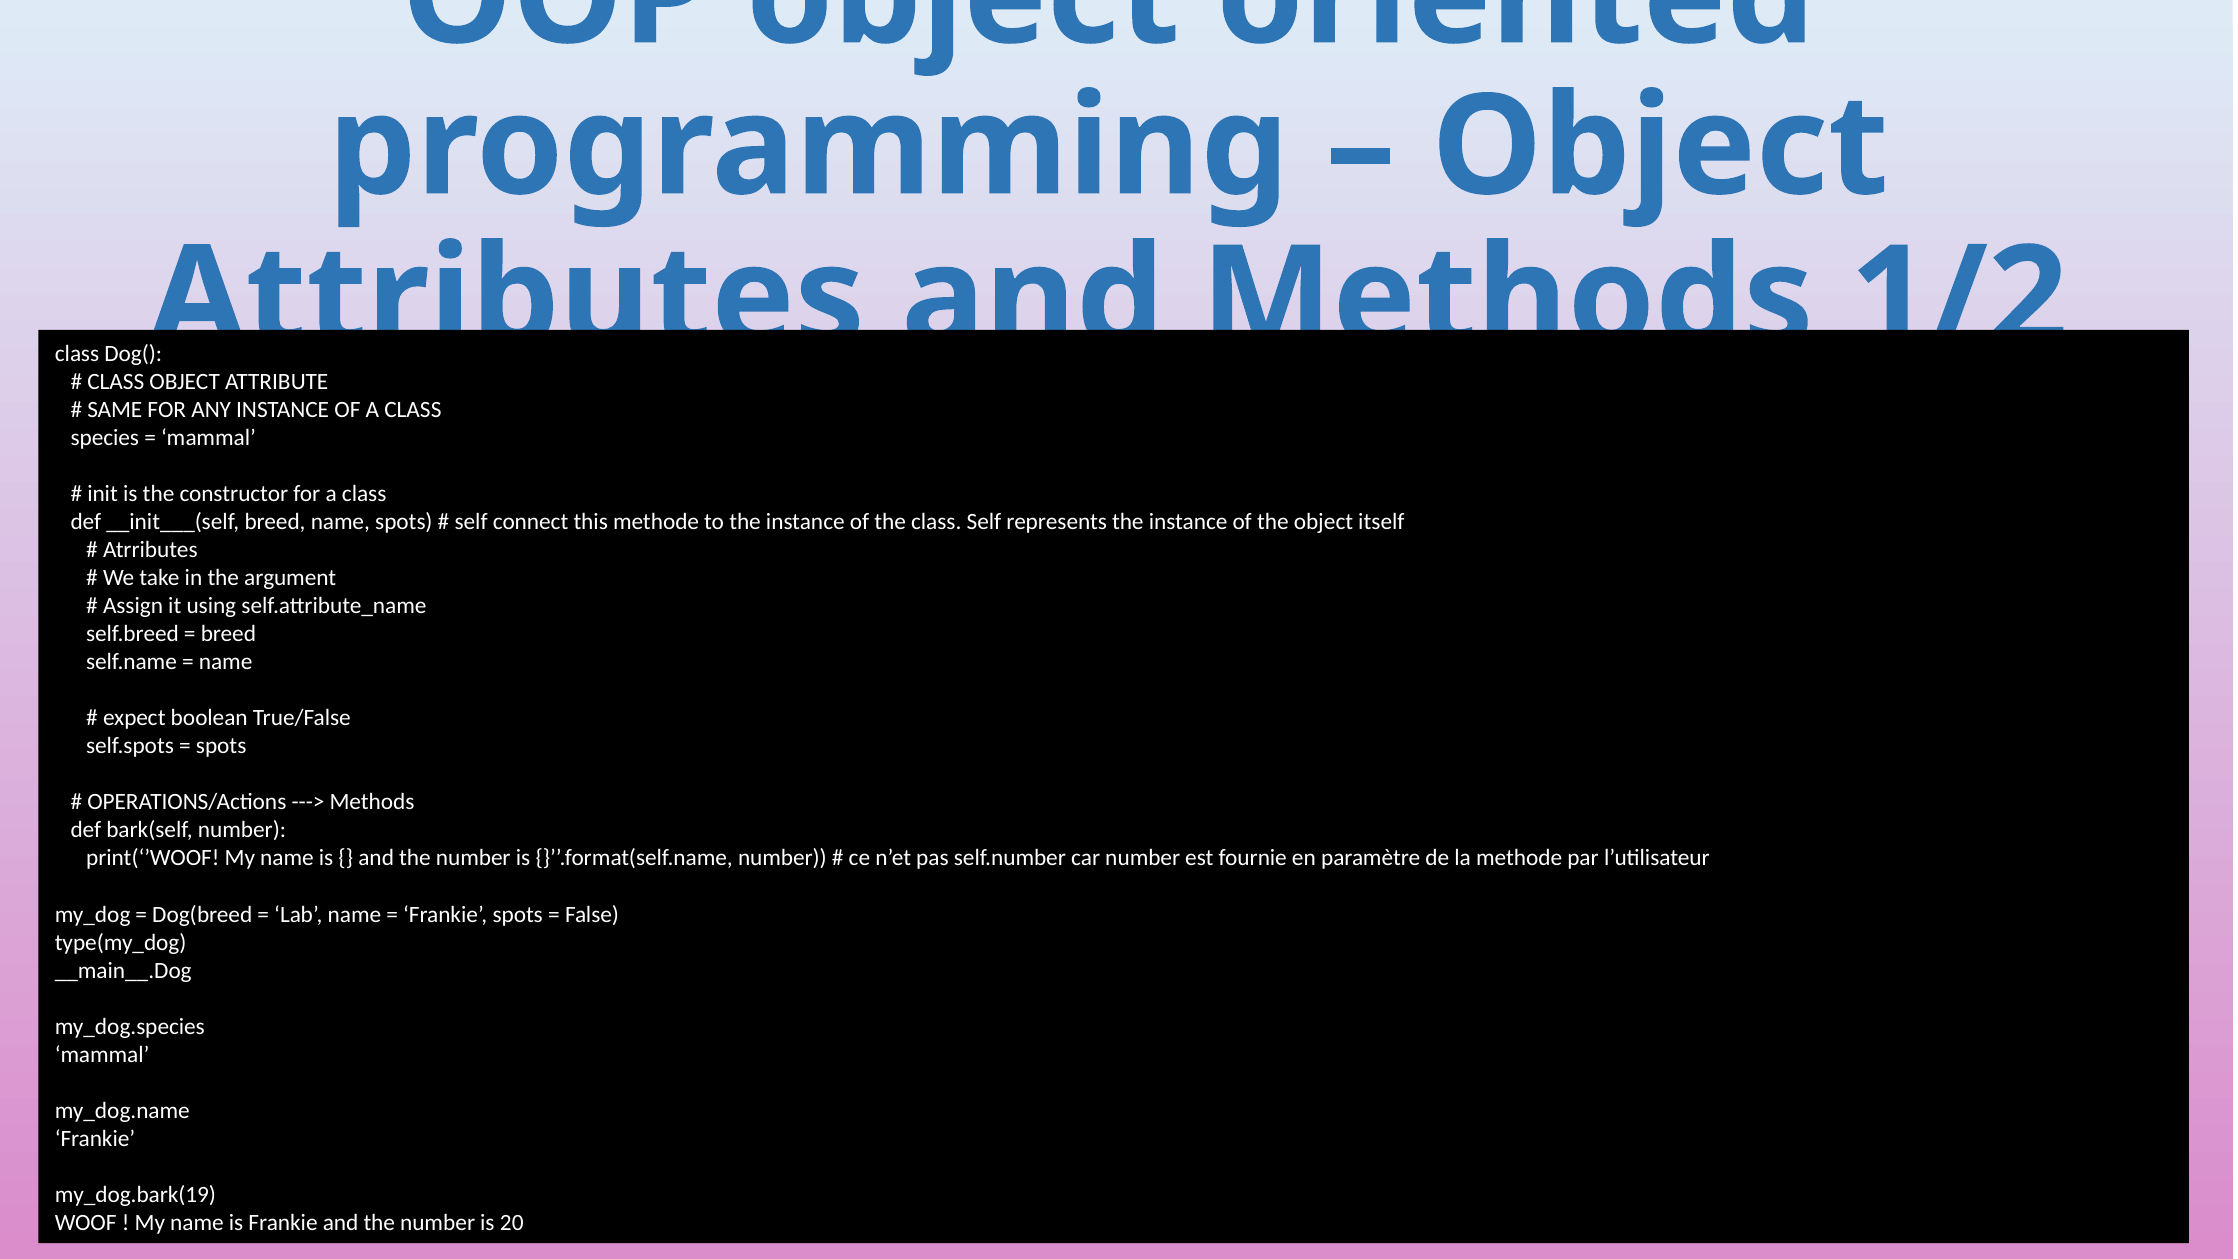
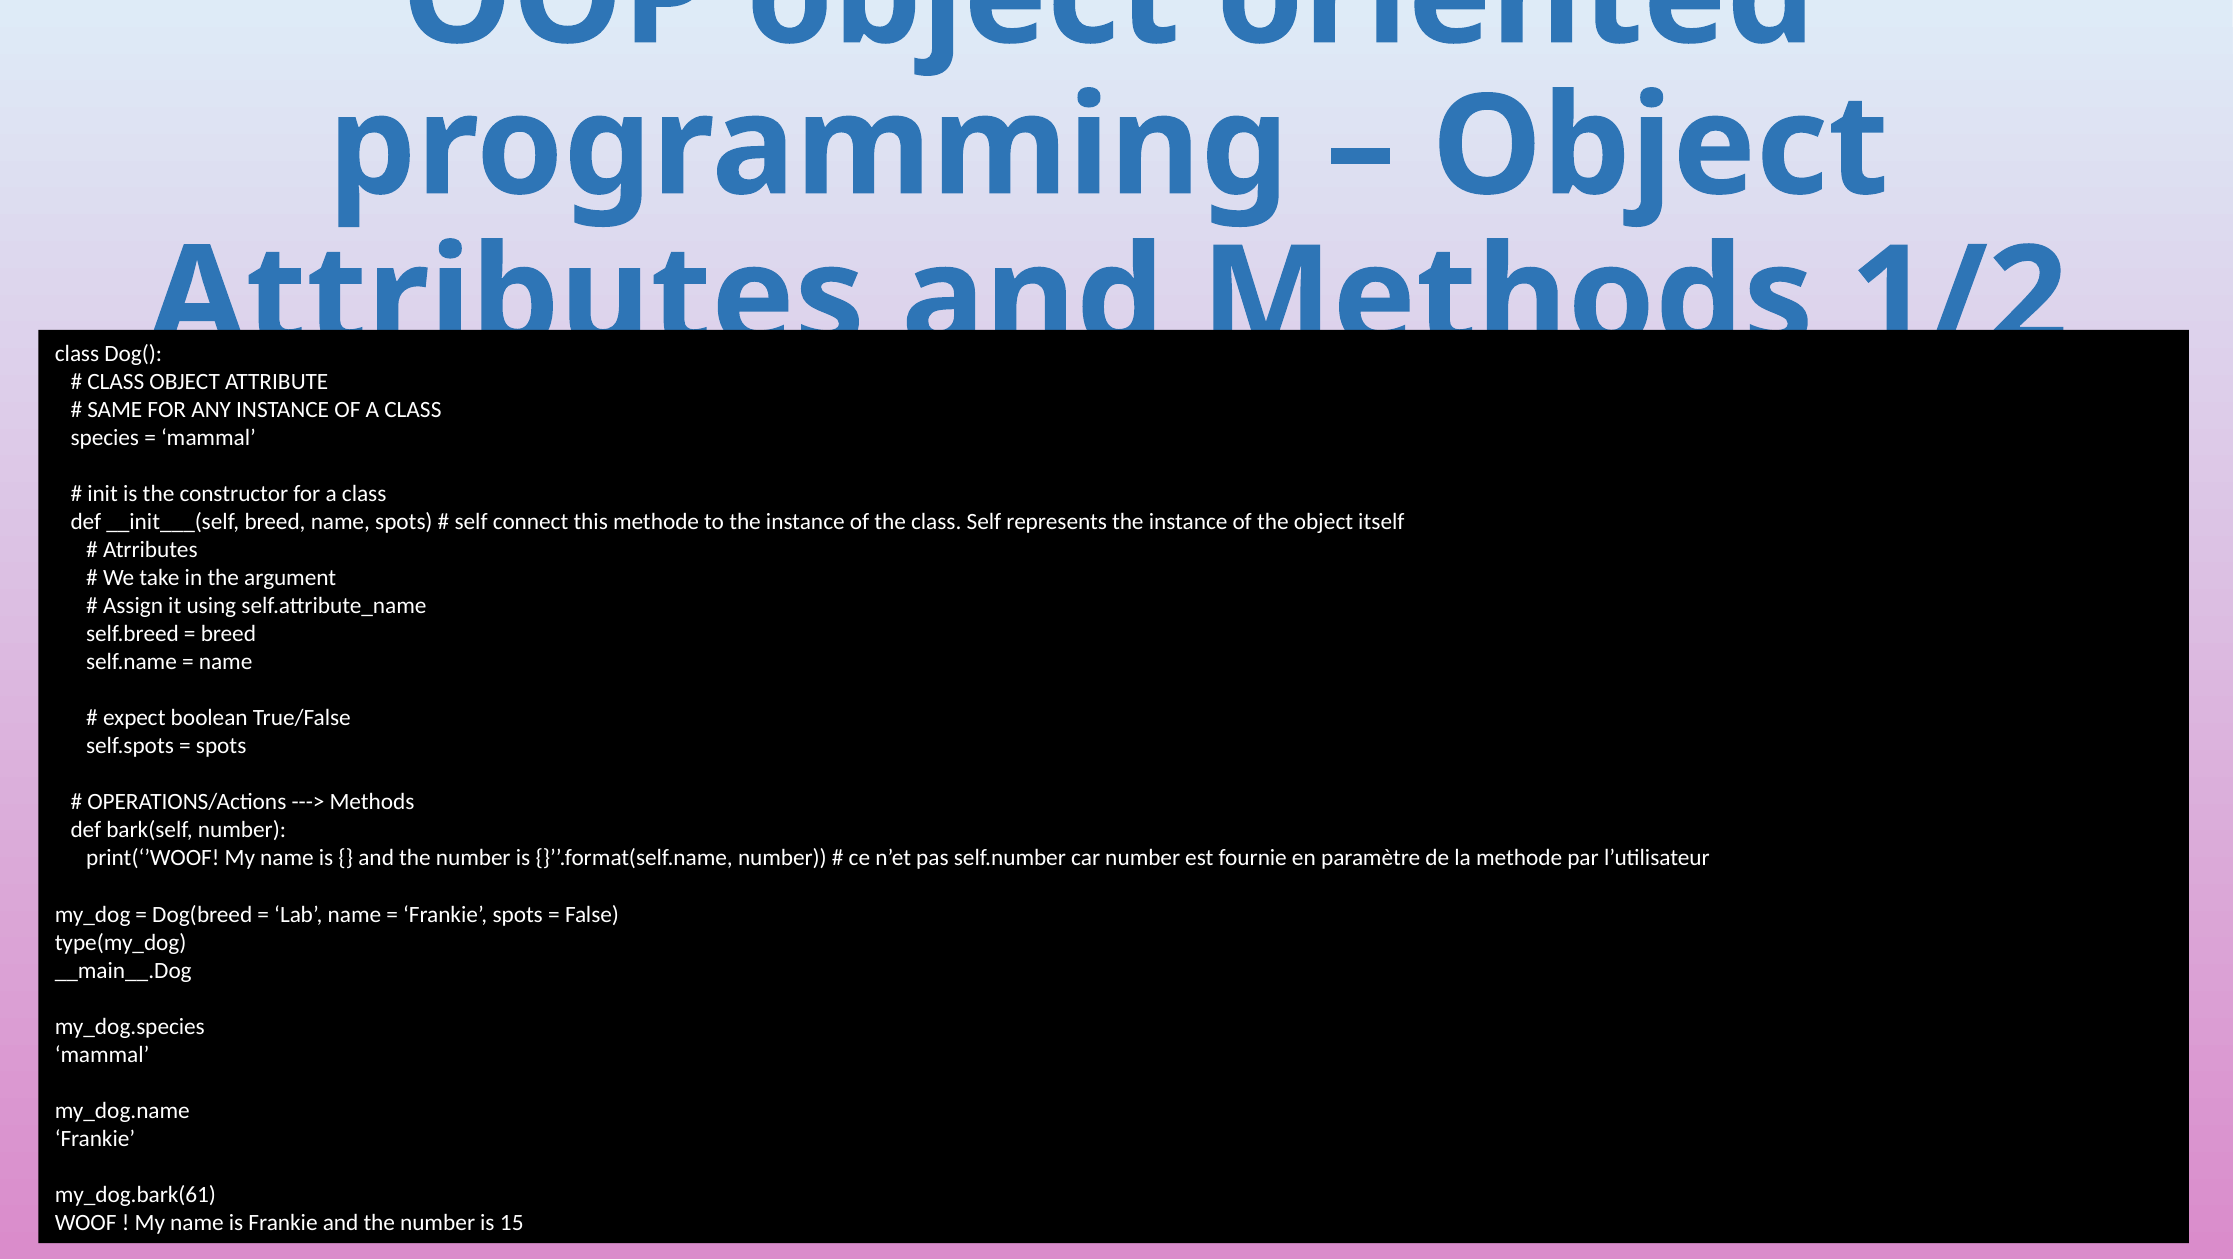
my_dog.bark(19: my_dog.bark(19 -> my_dog.bark(61 (135, 1194)
20: 20 -> 15 (512, 1222)
